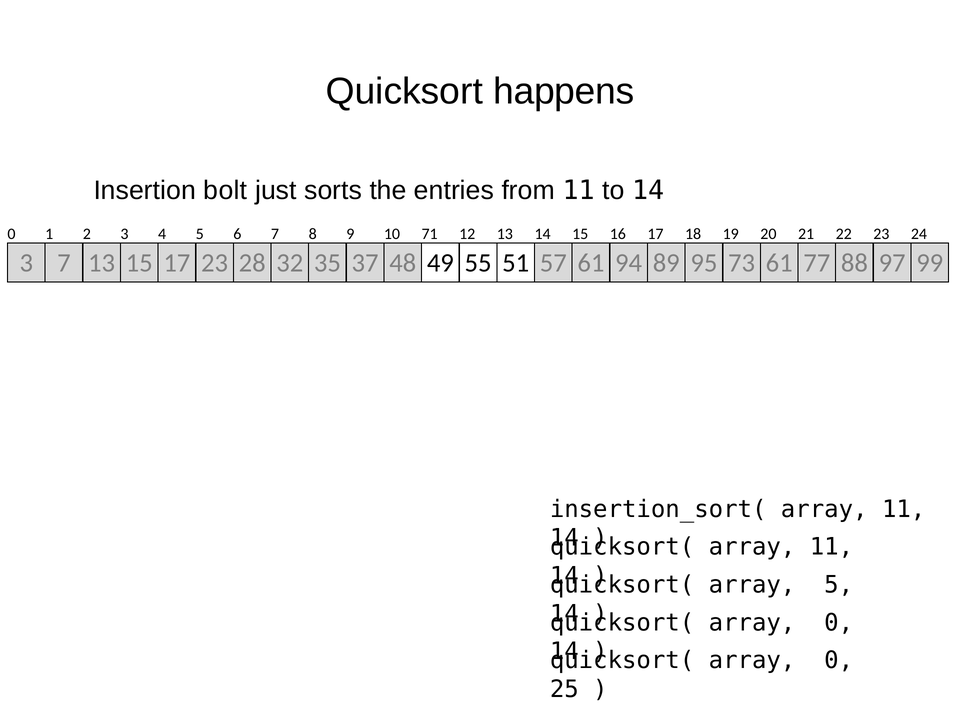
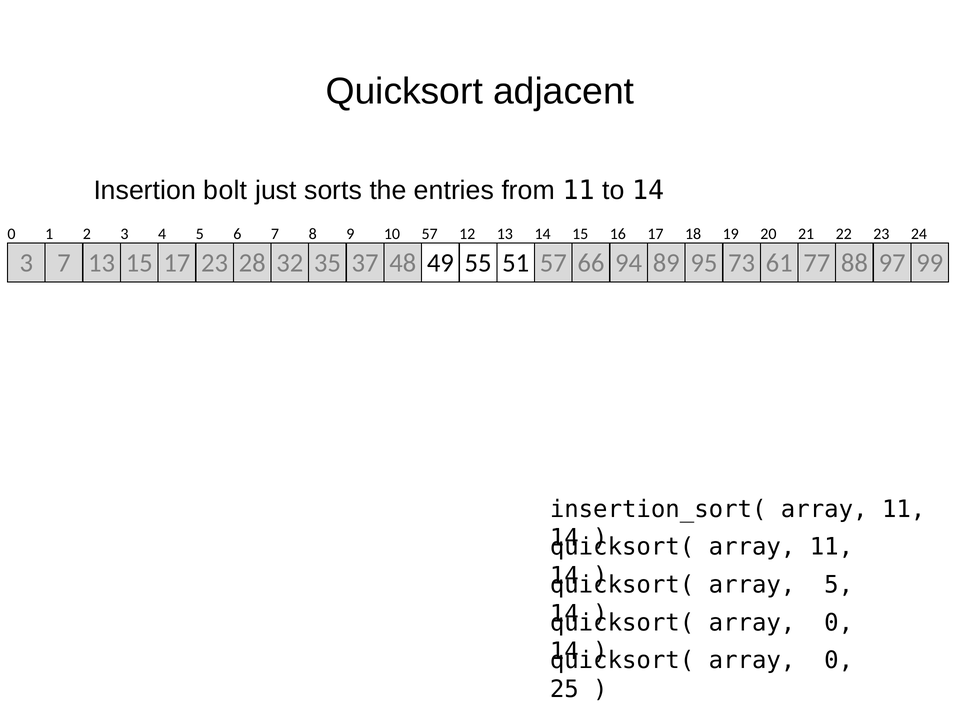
happens: happens -> adjacent (564, 91)
10 71: 71 -> 57 (430, 234)
57 61: 61 -> 66 (591, 263)
